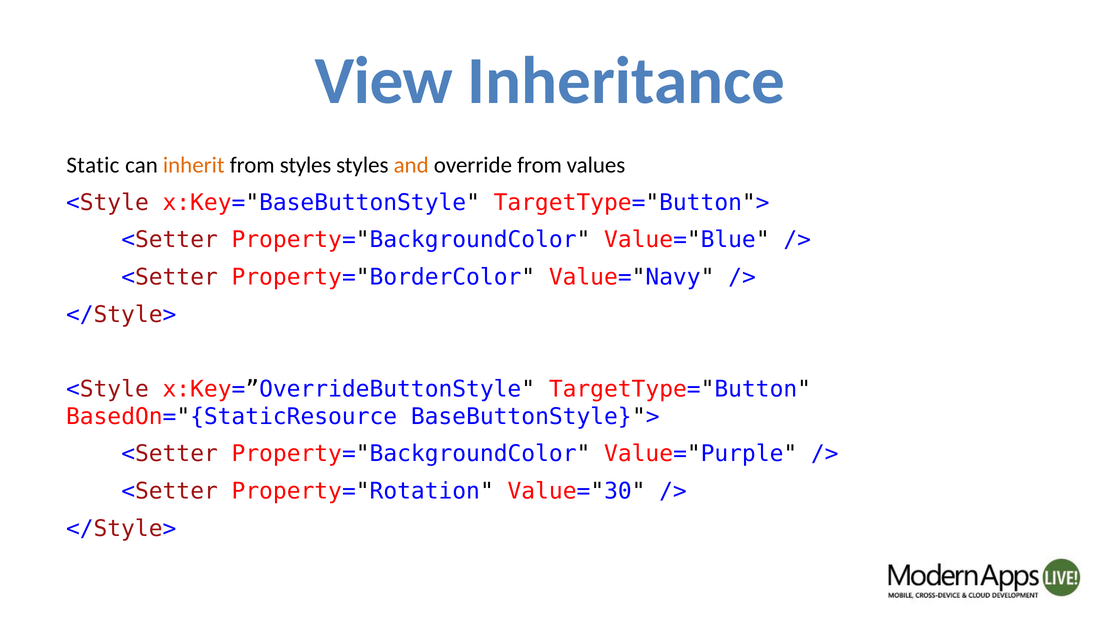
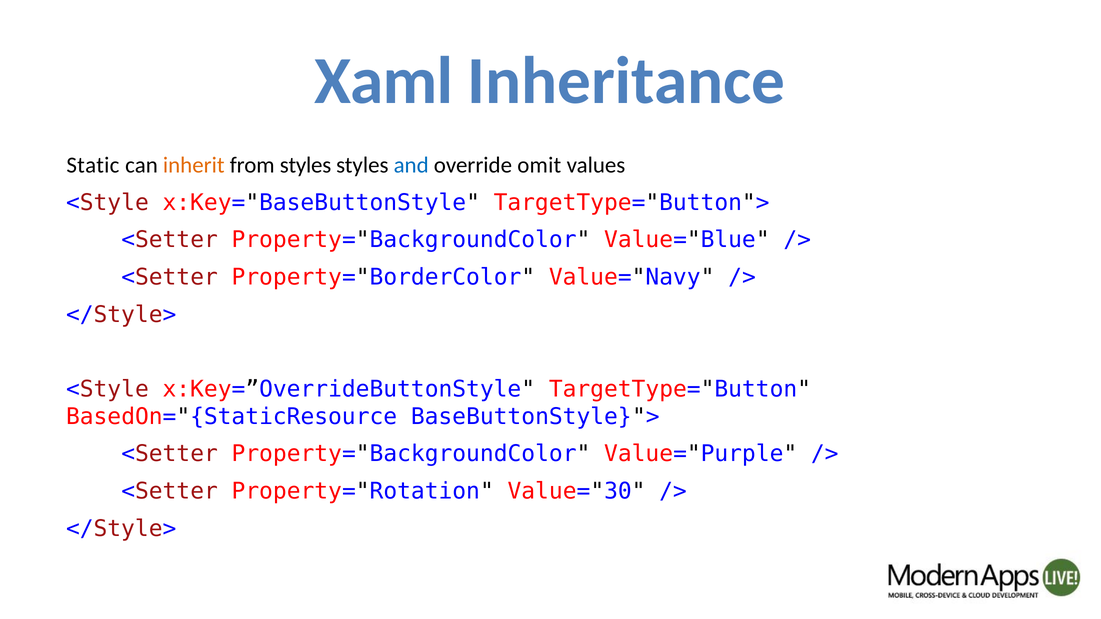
View: View -> Xaml (384, 81)
and colour: orange -> blue (411, 165)
override from: from -> omit (539, 165)
